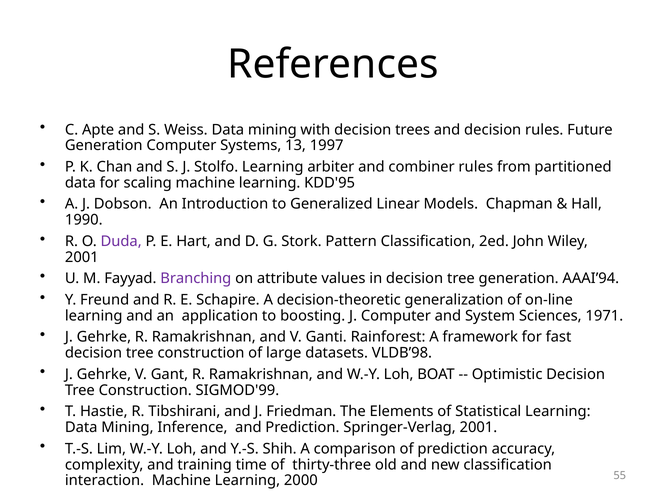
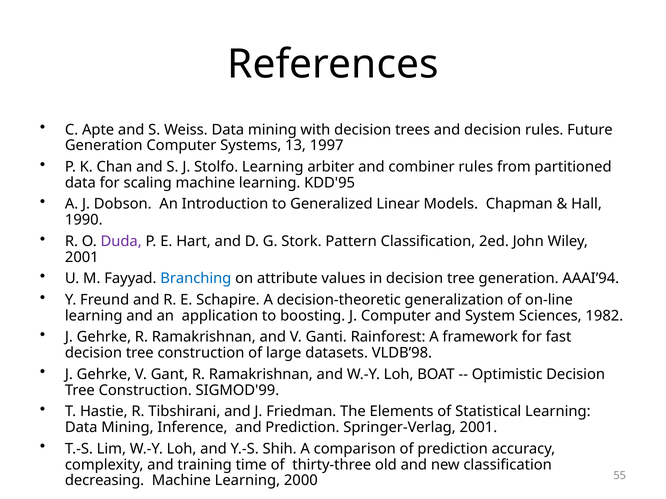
Branching colour: purple -> blue (196, 279)
1971: 1971 -> 1982 (604, 316)
interaction: interaction -> decreasing (105, 481)
